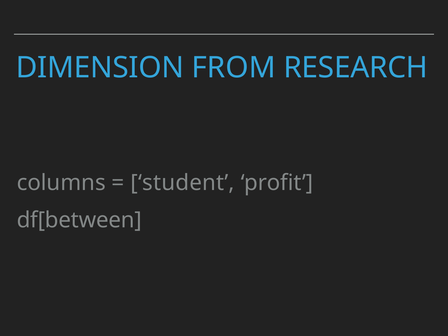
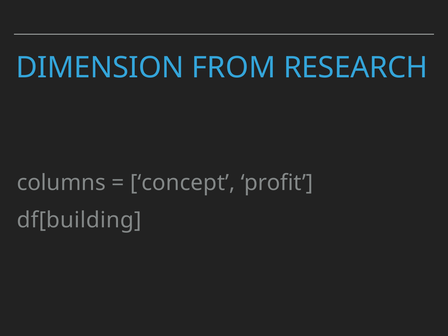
student: student -> concept (183, 183)
df[between: df[between -> df[building (79, 220)
